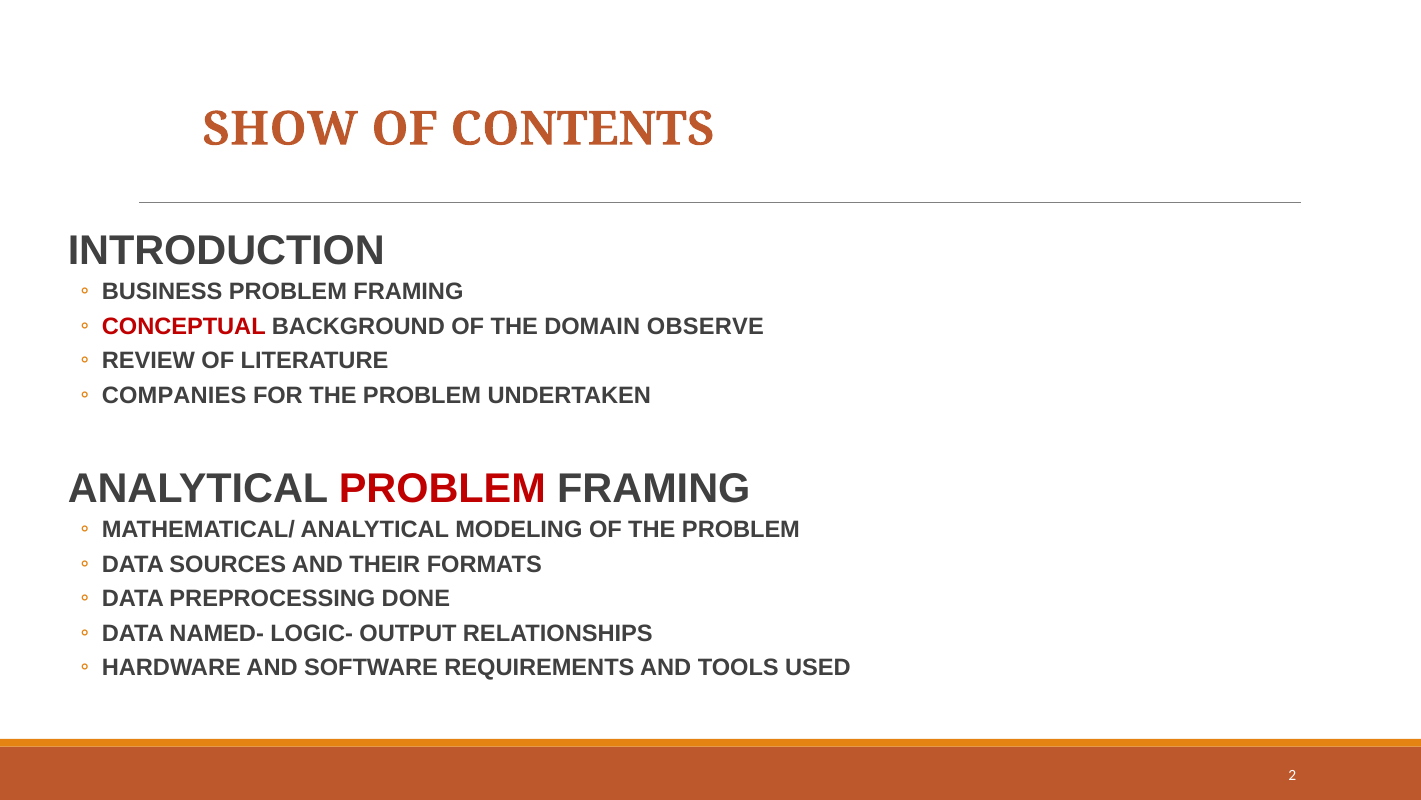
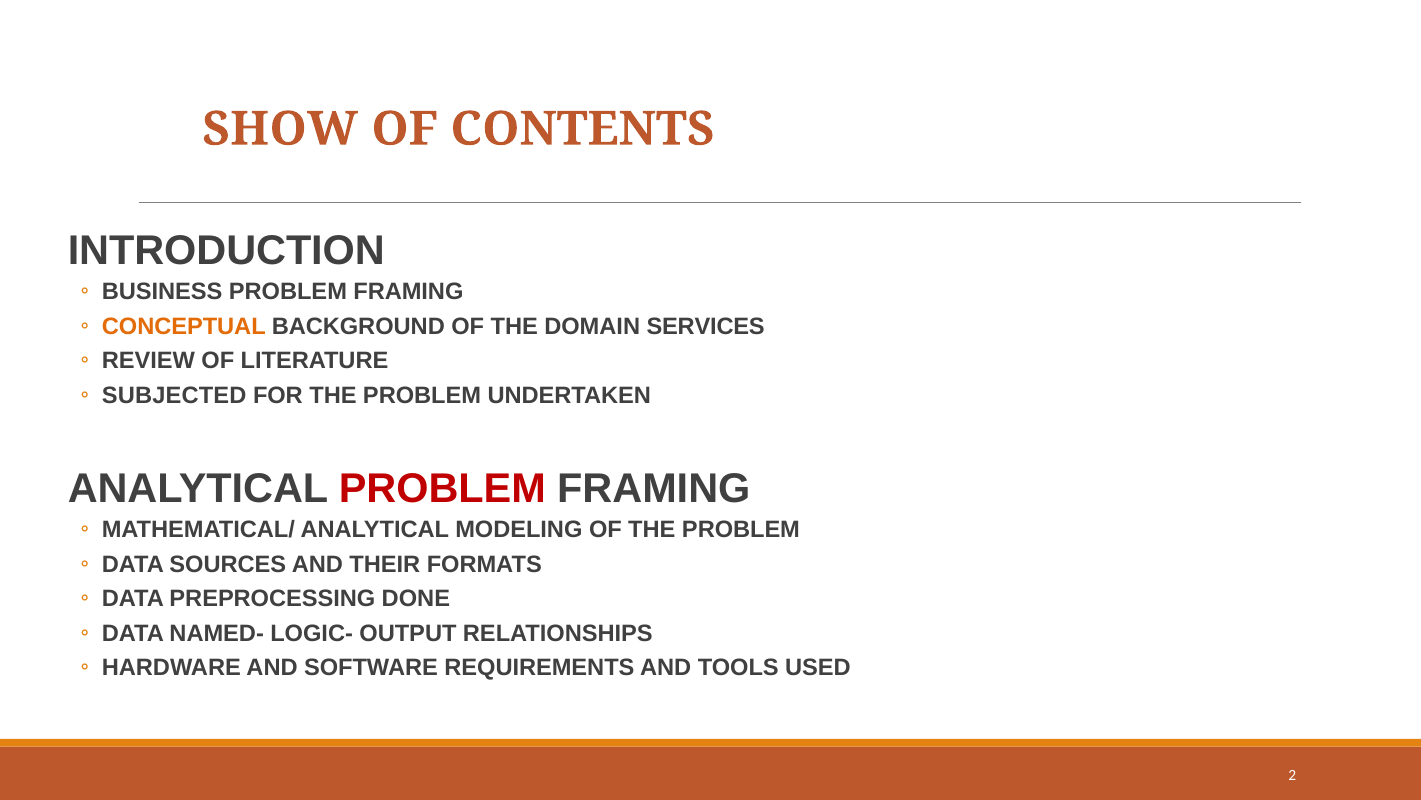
CONCEPTUAL colour: red -> orange (184, 326)
OBSERVE: OBSERVE -> SERVICES (706, 326)
COMPANIES: COMPANIES -> SUBJECTED (174, 395)
